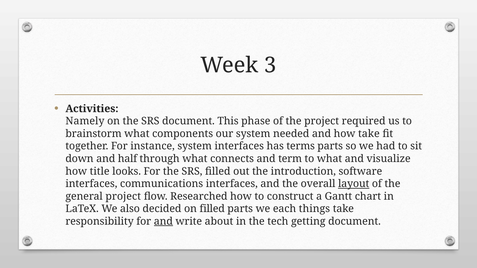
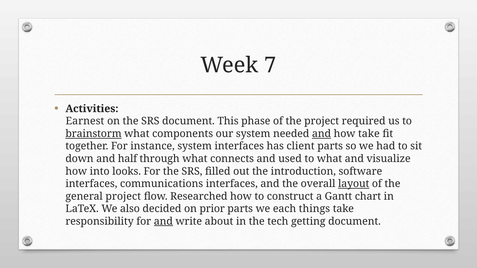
3: 3 -> 7 (270, 65)
Namely: Namely -> Earnest (85, 121)
brainstorm underline: none -> present (94, 134)
and underline: none -> present (322, 134)
terms: terms -> client (301, 146)
term: term -> used (290, 159)
title: title -> into (100, 171)
on filled: filled -> prior (212, 209)
